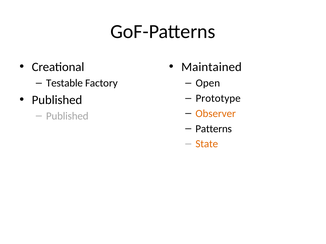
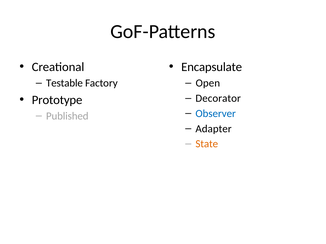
Maintained: Maintained -> Encapsulate (212, 67)
Prototype: Prototype -> Decorator (218, 99)
Published: Published -> Prototype (57, 100)
Observer colour: orange -> blue (216, 114)
Patterns: Patterns -> Adapter (214, 129)
